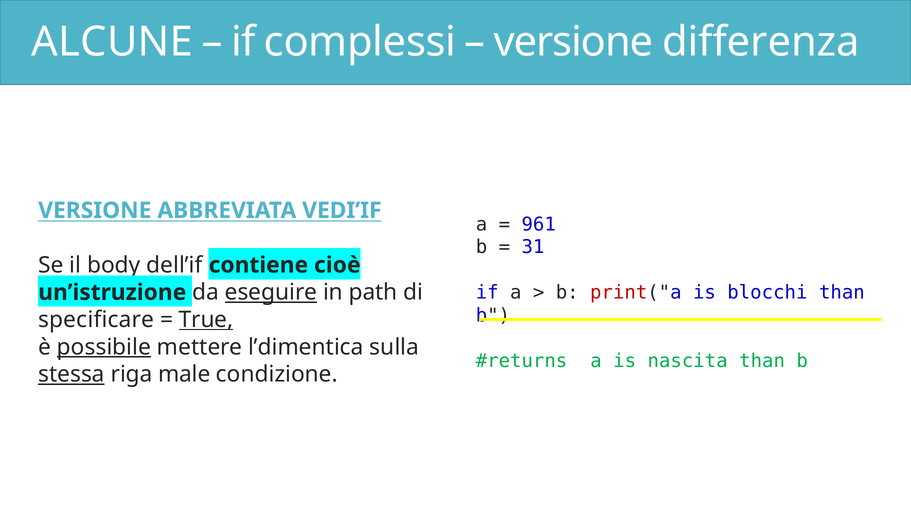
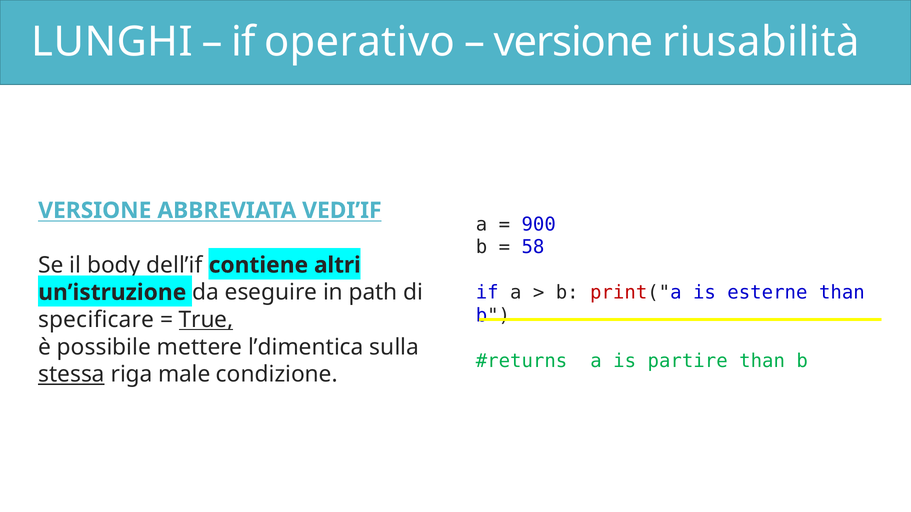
ALCUNE: ALCUNE -> LUNGHI (112, 42)
complessi: complessi -> operativo (360, 42)
differenza: differenza -> riusabilità (761, 42)
961: 961 -> 900 (539, 225)
31: 31 -> 58 (533, 247)
cioè: cioè -> altri (337, 265)
blocchi: blocchi -> esterne (767, 293)
eseguire underline: present -> none (271, 293)
possibile underline: present -> none (104, 347)
nascita: nascita -> partire (688, 361)
